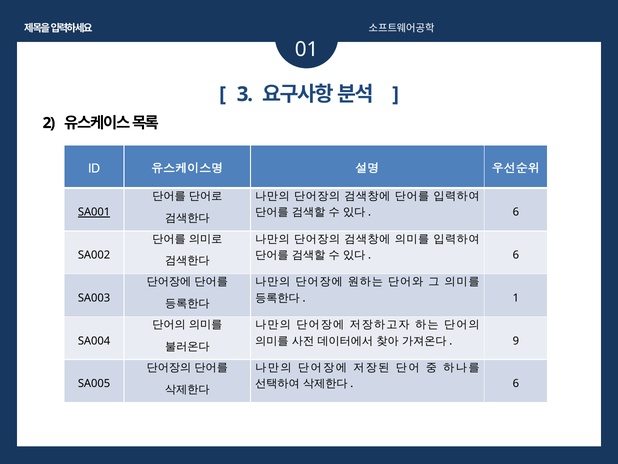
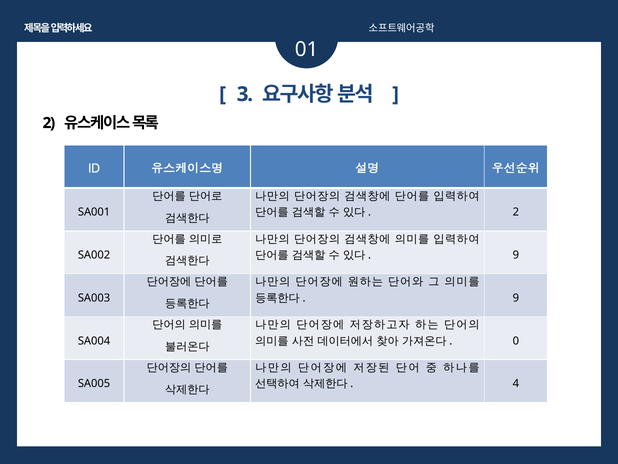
6: 6 -> 2 (516, 212)
SA001 underline: present -> none (94, 212)
6: 6 -> 9 (516, 255)
1: 1 -> 9 (516, 298)
9: 9 -> 0 (516, 341)
6: 6 -> 4 (516, 383)
